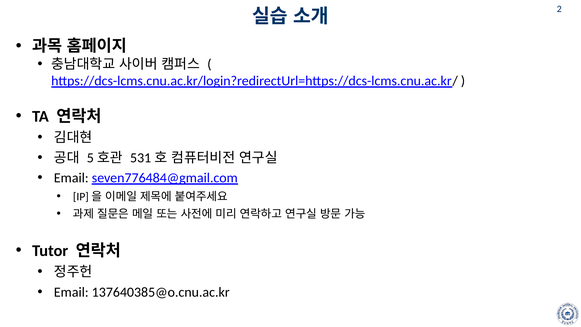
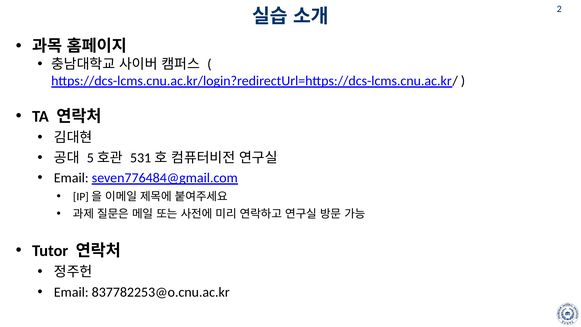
137640385@o.cnu.ac.kr: 137640385@o.cnu.ac.kr -> 837782253@o.cnu.ac.kr (161, 292)
